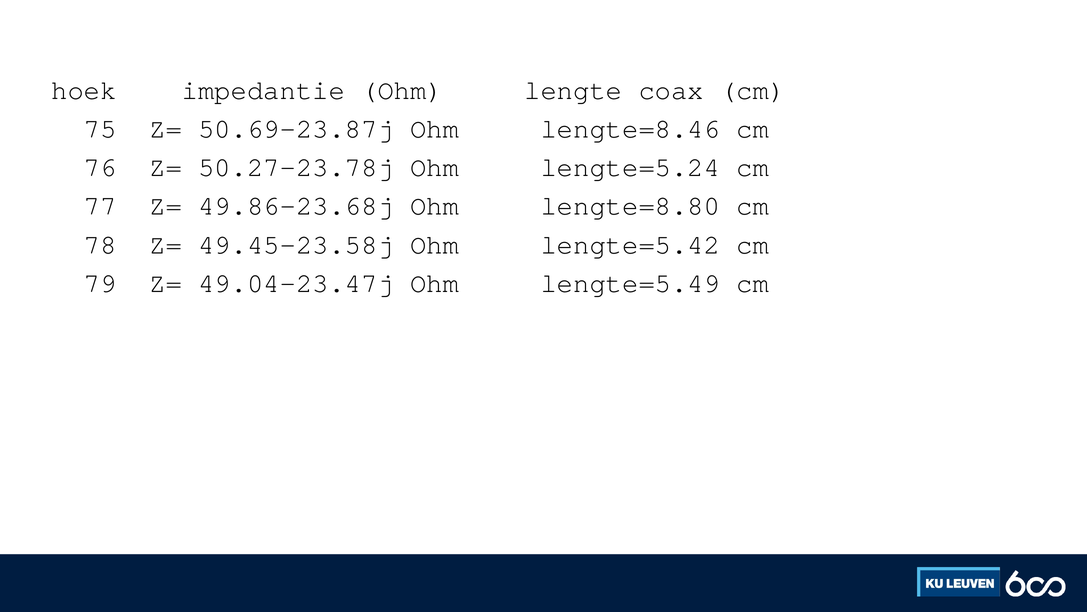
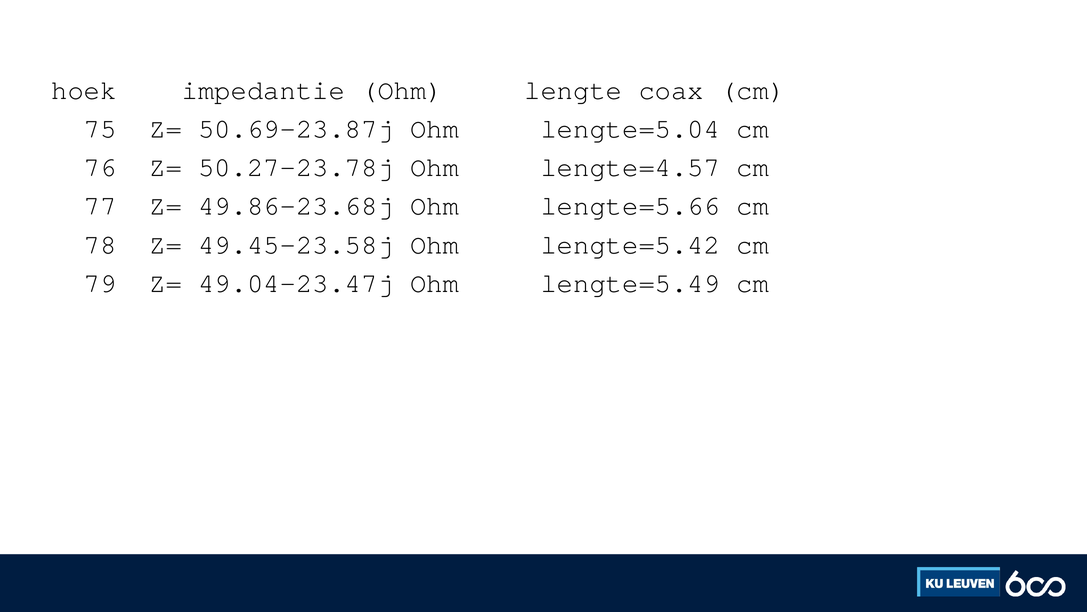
lengte=8.46: lengte=8.46 -> lengte=5.04 (630, 129)
lengte=5.24: lengte=5.24 -> lengte=4.57 (630, 167)
lengte=8.80: lengte=8.80 -> lengte=5.66 (630, 206)
